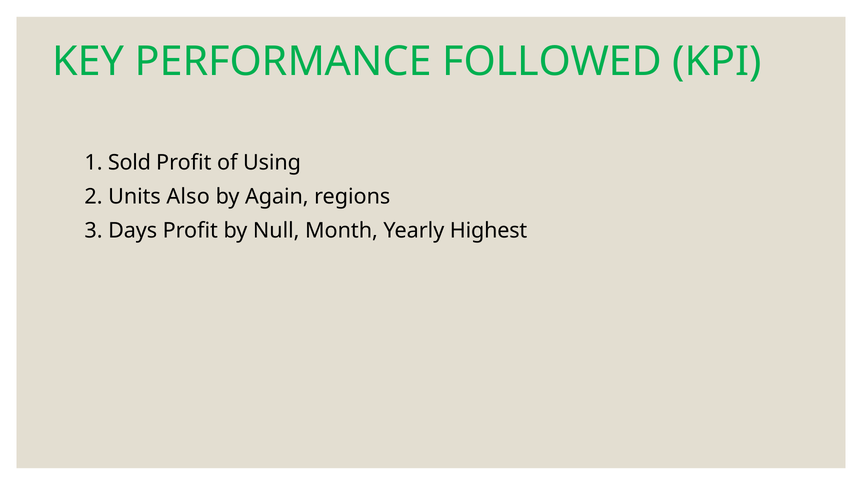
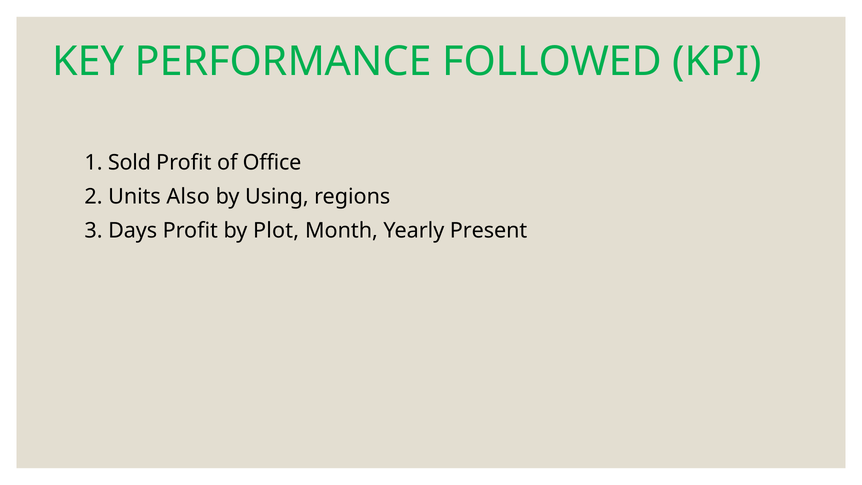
Using: Using -> Office (272, 163)
Again: Again -> Using (277, 197)
Null: Null -> Plot (276, 231)
Highest: Highest -> Present (489, 231)
